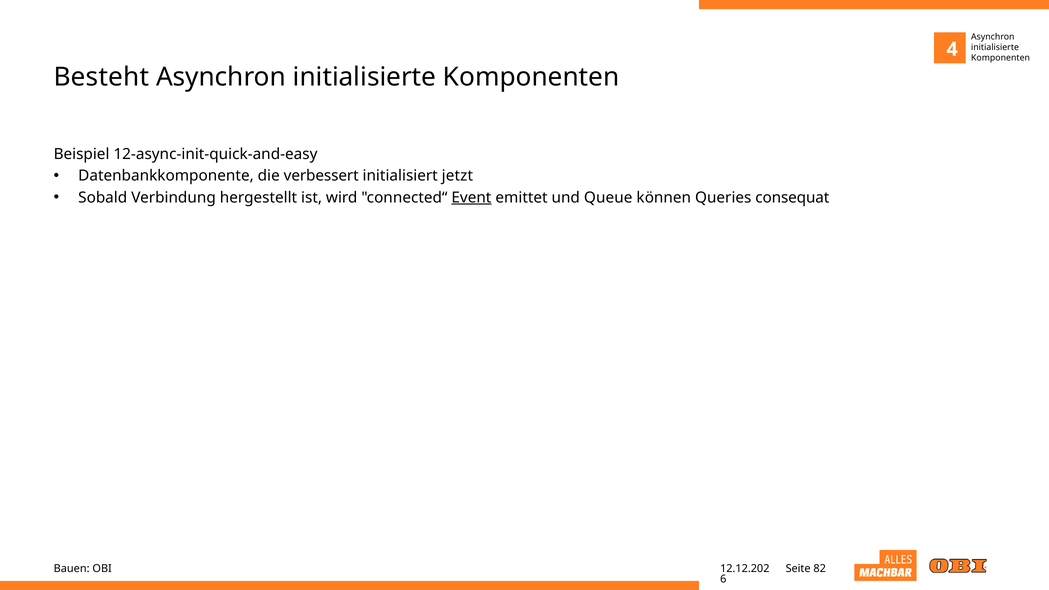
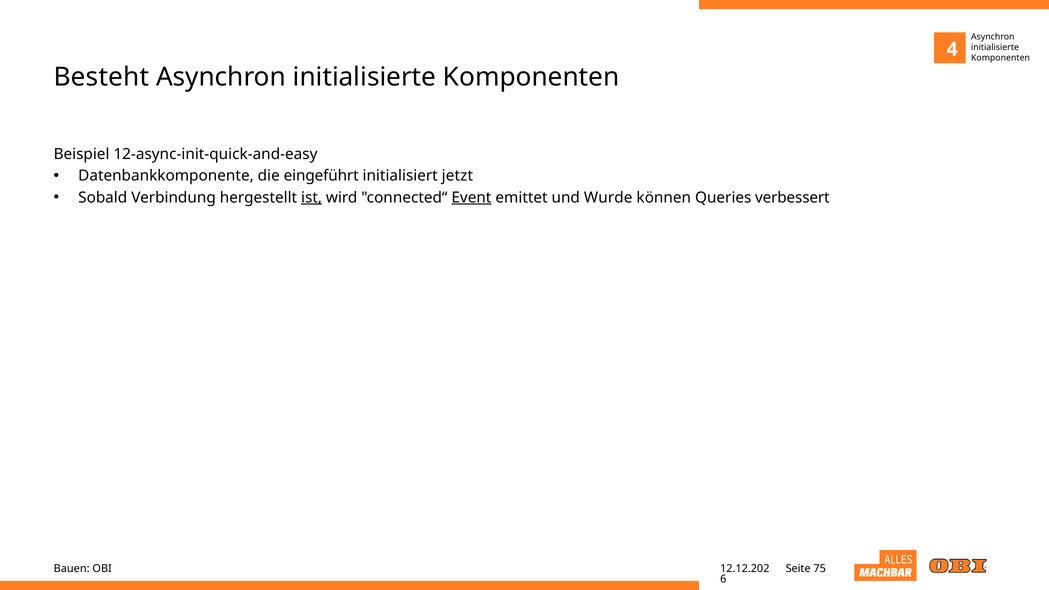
verbessert: verbessert -> eingeführt (321, 176)
ist underline: none -> present (312, 198)
Queue: Queue -> Wurde (608, 198)
consequat: consequat -> verbessert (792, 198)
82: 82 -> 75 (820, 568)
